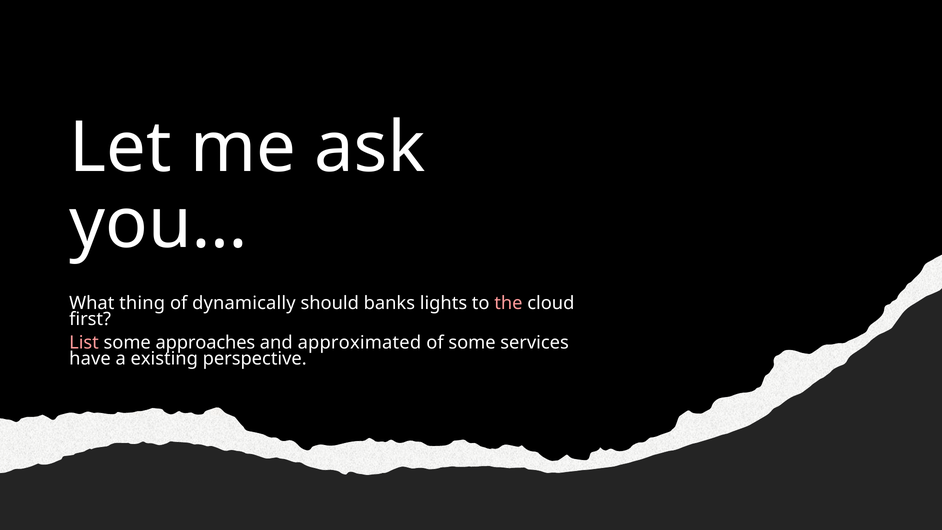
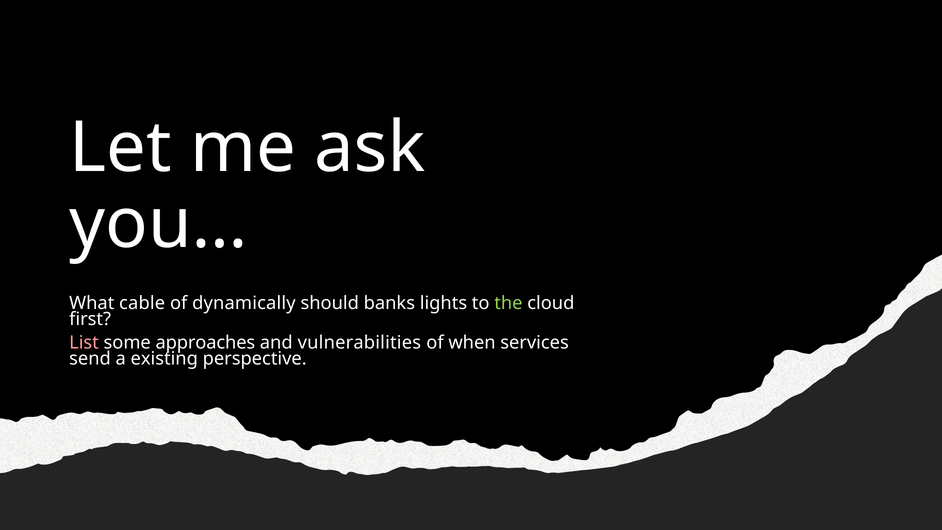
thing: thing -> cable (142, 303)
the colour: pink -> light green (508, 303)
approximated: approximated -> vulnerabilities (359, 343)
of some: some -> when (472, 343)
have: have -> send (90, 359)
